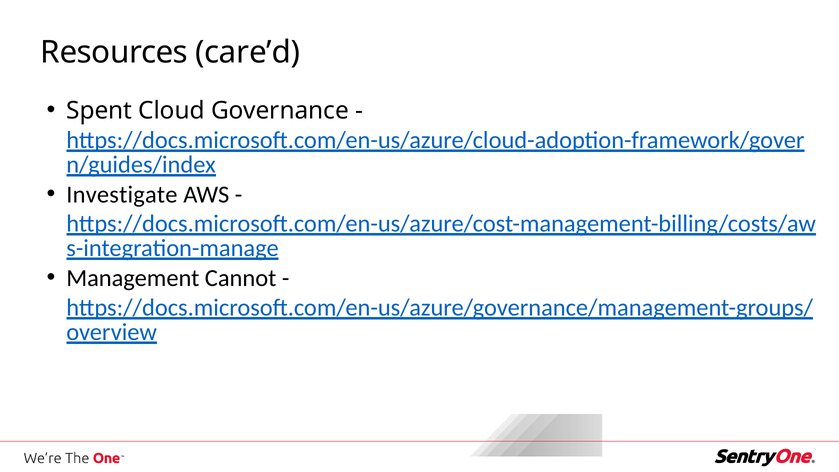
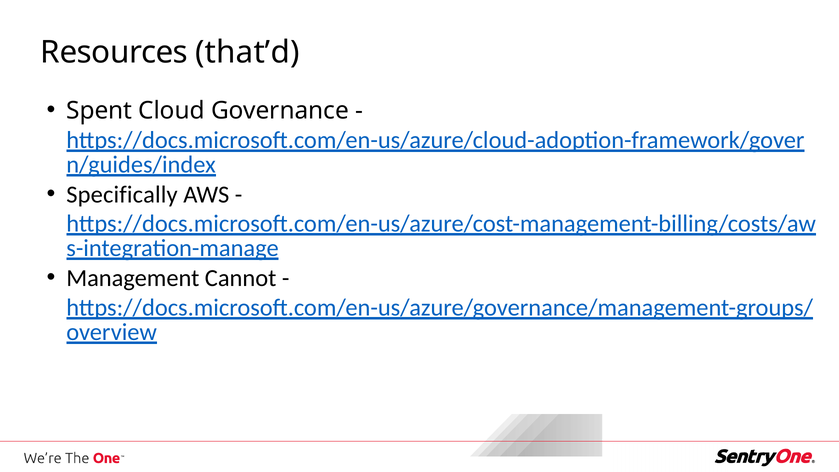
care’d: care’d -> that’d (247, 53)
Investigate: Investigate -> Specifically (122, 194)
